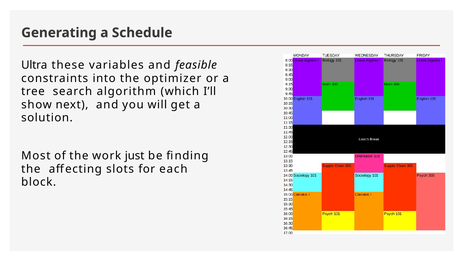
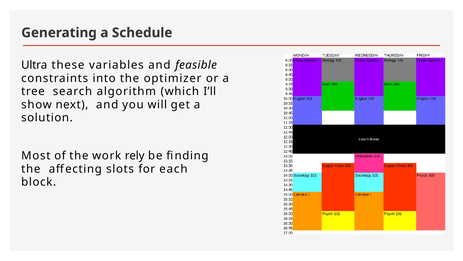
just: just -> rely (135, 155)
